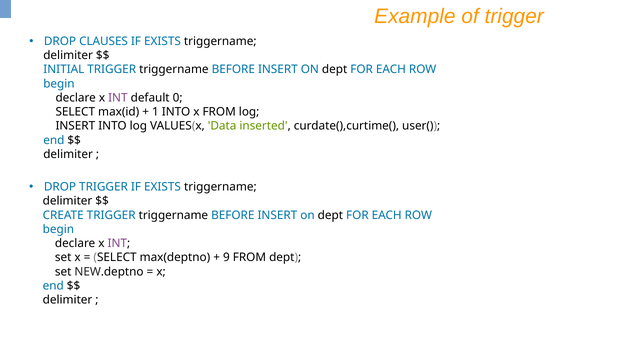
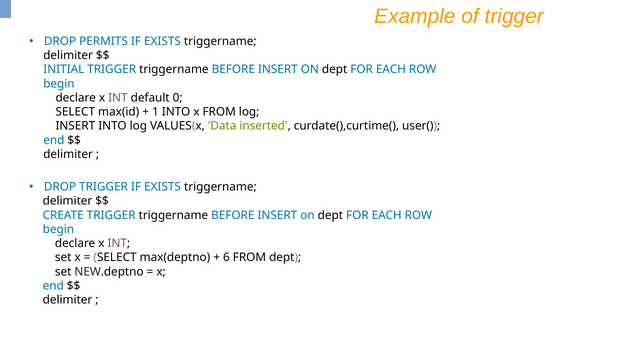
CLAUSES: CLAUSES -> PERMITS (104, 41)
9: 9 -> 6 (226, 257)
